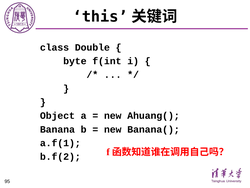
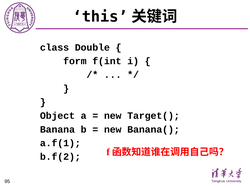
byte: byte -> form (75, 61)
Ahuang(: Ahuang( -> Target( (154, 115)
